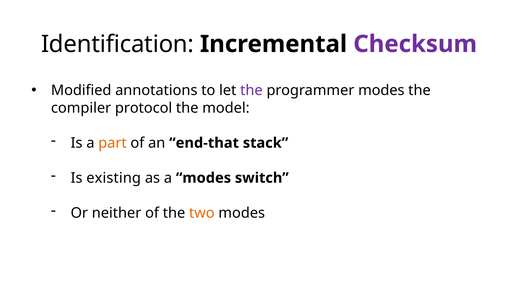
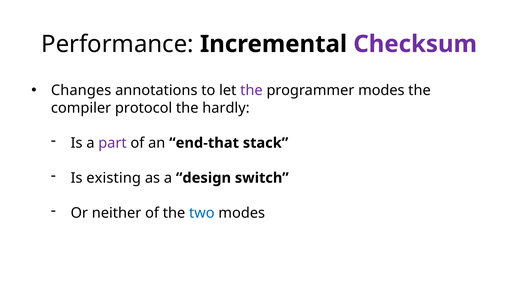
Identification: Identification -> Performance (117, 44)
Modified: Modified -> Changes (81, 90)
model: model -> hardly (226, 108)
part colour: orange -> purple (112, 143)
a modes: modes -> design (203, 178)
two colour: orange -> blue (202, 213)
